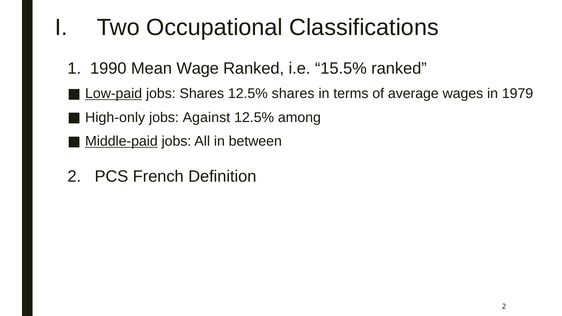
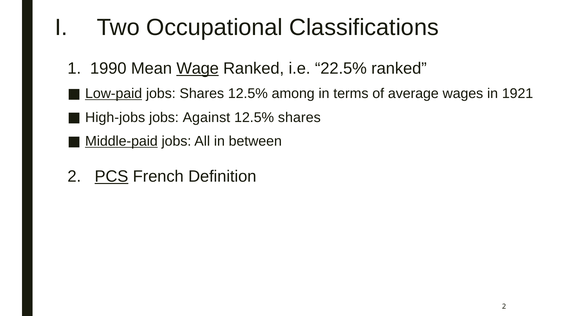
Wage underline: none -> present (198, 68)
15.5%: 15.5% -> 22.5% (341, 68)
12.5% shares: shares -> among (293, 94)
1979: 1979 -> 1921 (518, 94)
High-only: High-only -> High-jobs (115, 117)
12.5% among: among -> shares (299, 117)
PCS underline: none -> present (111, 177)
